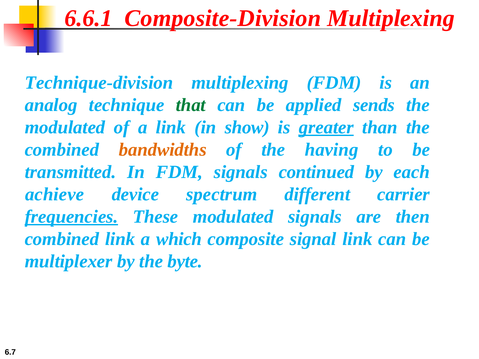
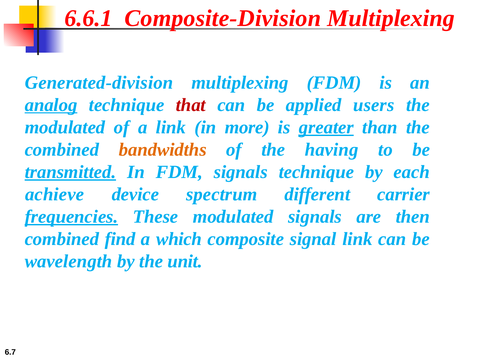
Technique-division: Technique-division -> Generated-division (99, 83)
analog underline: none -> present (51, 105)
that colour: green -> red (191, 105)
sends: sends -> users (374, 105)
show: show -> more (247, 127)
transmitted underline: none -> present (70, 172)
signals continued: continued -> technique (316, 172)
combined link: link -> find (120, 239)
multiplexer: multiplexer -> wavelength (69, 262)
byte: byte -> unit (185, 262)
